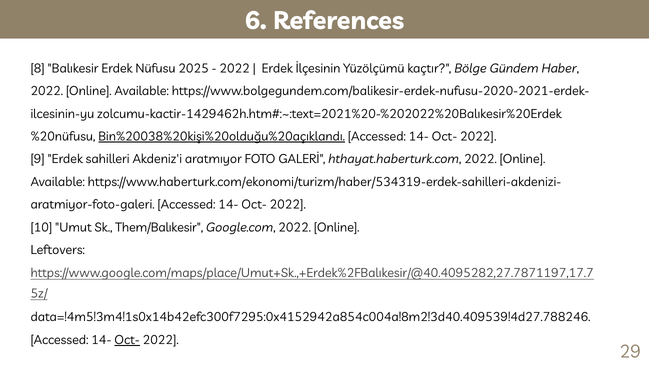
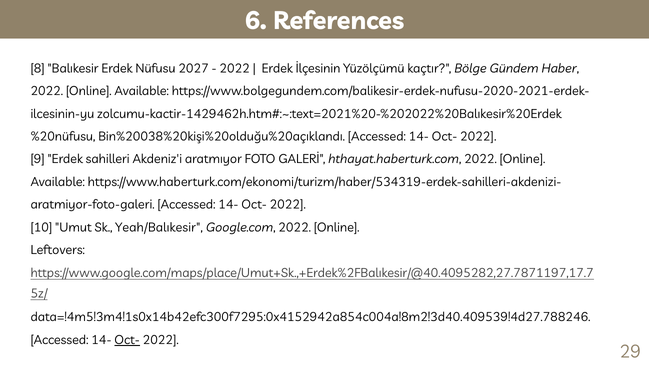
2025: 2025 -> 2027 (194, 68)
Bin%20038%20kişi%20olduğu%20açıklandı underline: present -> none (222, 137)
Them/Balıkesir: Them/Balıkesir -> Yeah/Balıkesir (159, 227)
